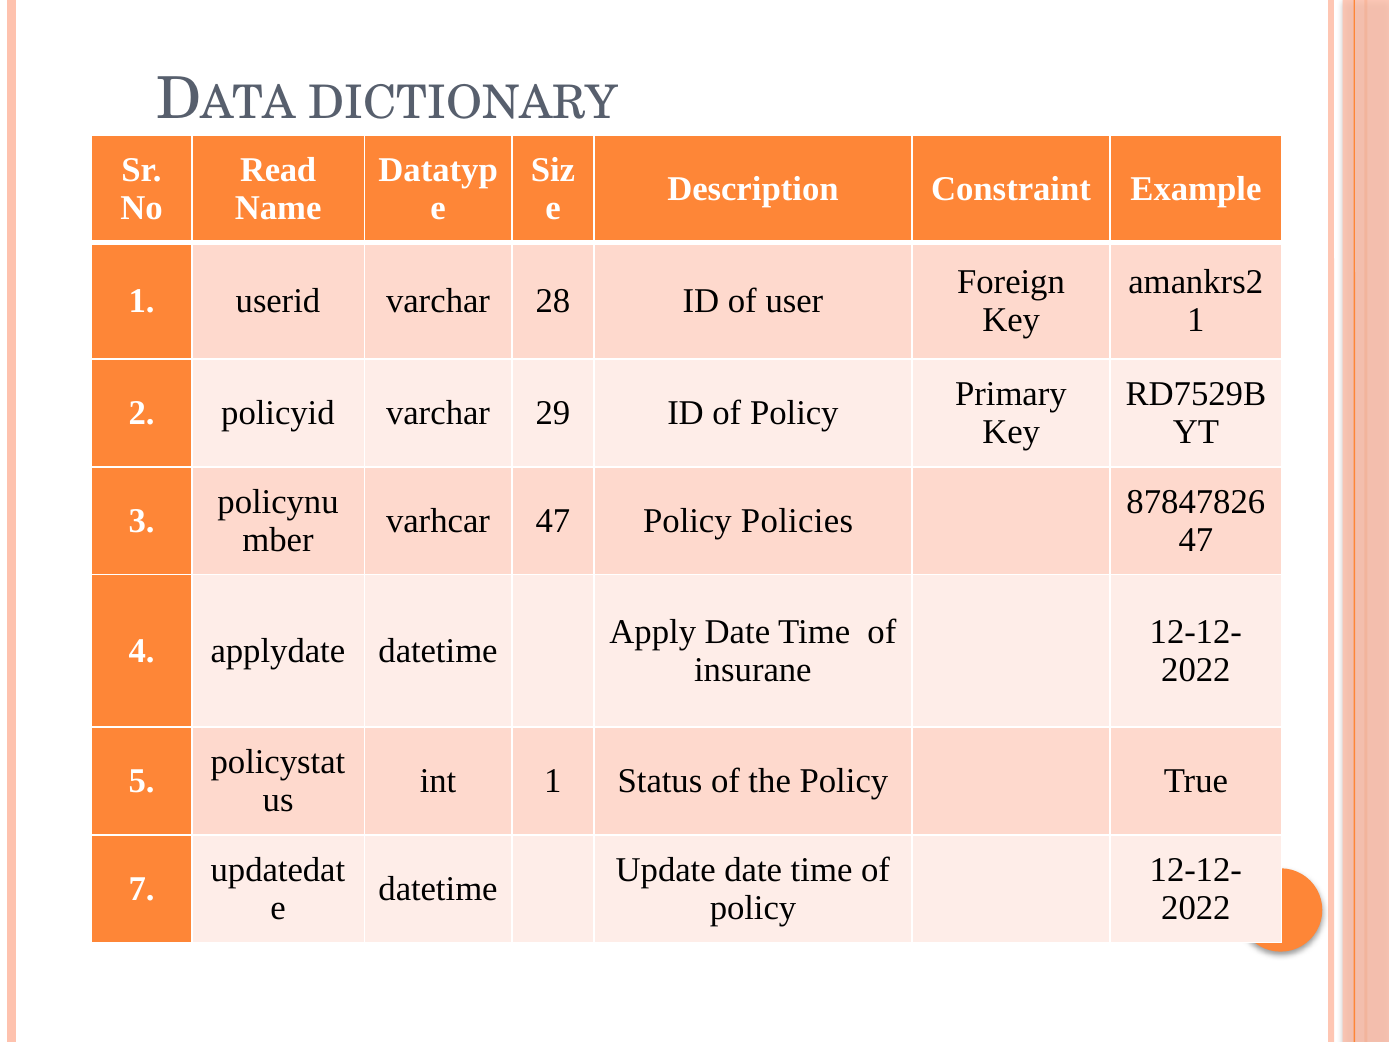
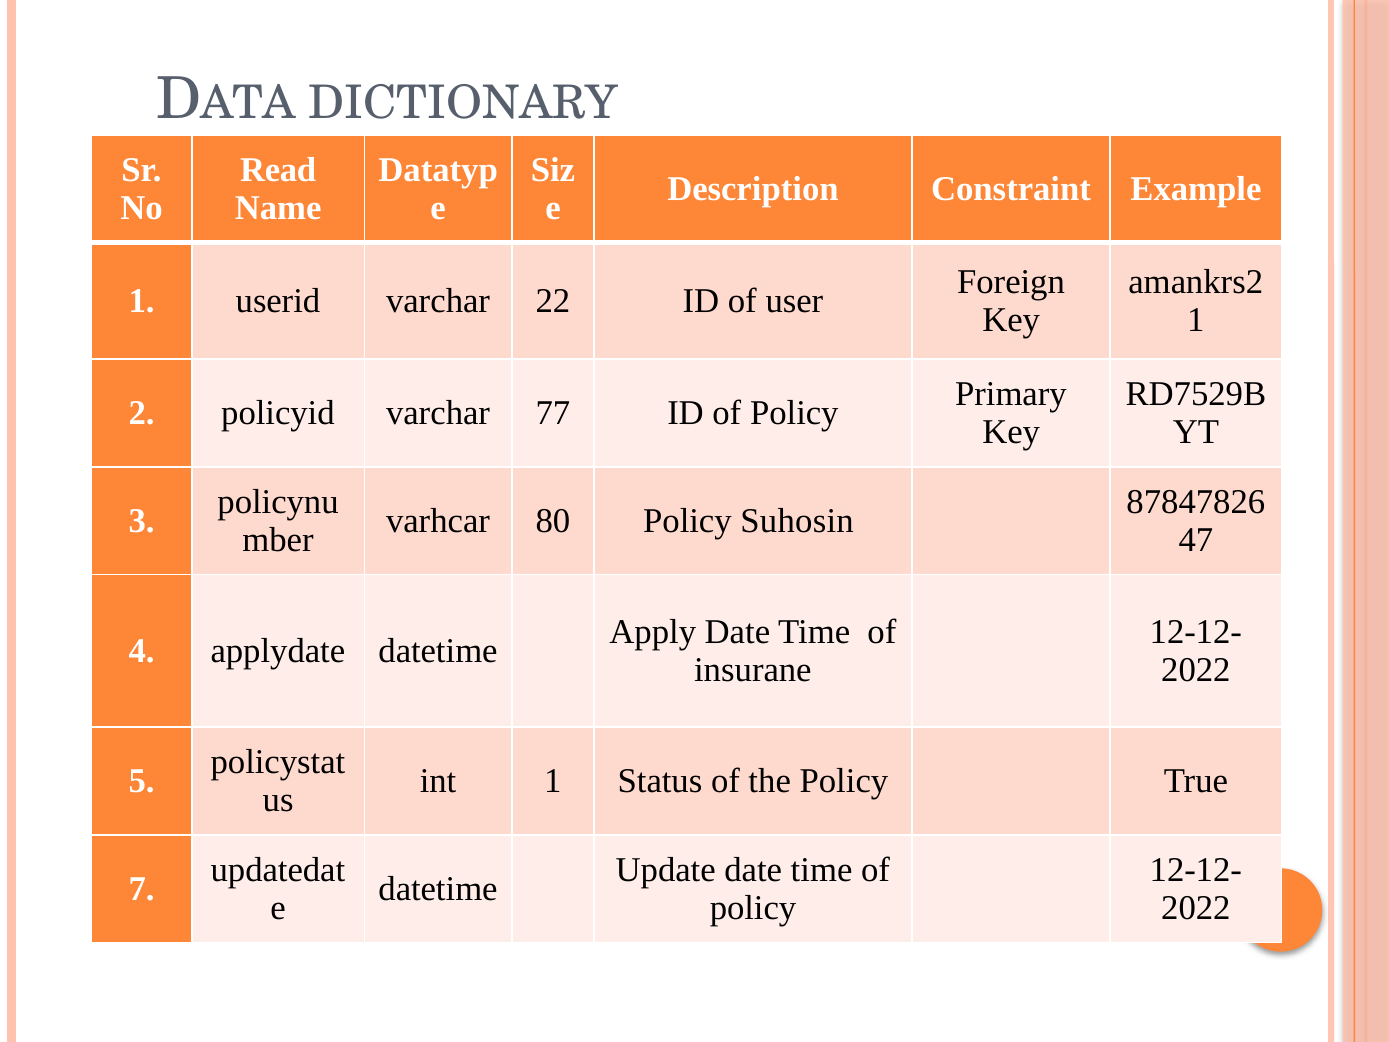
28: 28 -> 22 (553, 301)
29: 29 -> 77 (553, 413)
varhcar 47: 47 -> 80 (553, 521)
Policies: Policies -> Suhosin (797, 521)
